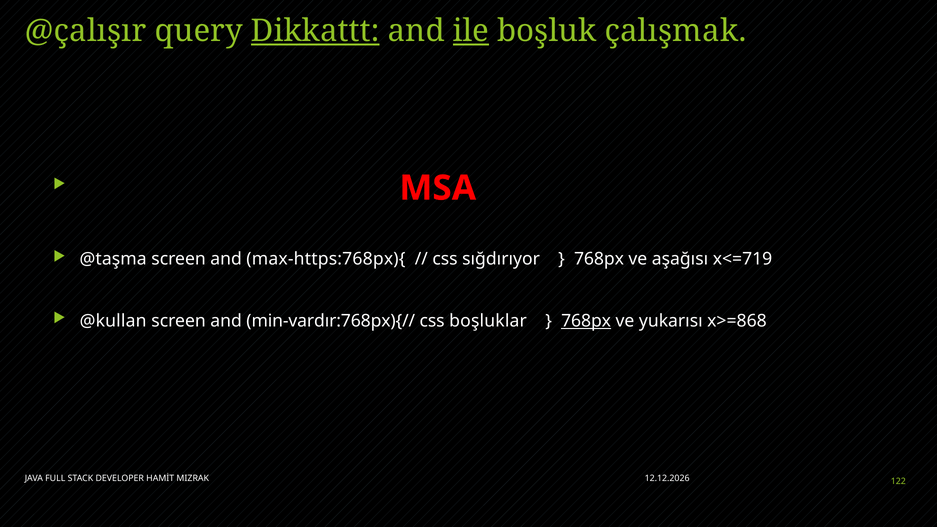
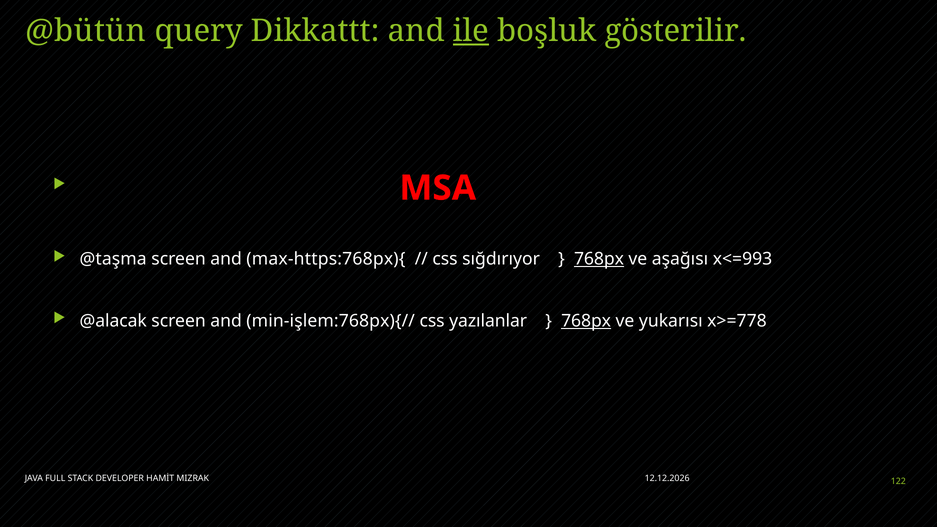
@çalışır: @çalışır -> @bütün (86, 31)
Dikkattt underline: present -> none (315, 31)
çalışmak: çalışmak -> gösterilir (676, 31)
768px underline: none -> present (599, 259)
x<=719: x<=719 -> x<=993 (743, 259)
@kullan: @kullan -> @alacak (113, 321)
min-vardır:768px){//: min-vardır:768px){// -> min-işlem:768px){// (331, 321)
boşluklar: boşluklar -> yazılanlar (488, 321)
x>=868: x>=868 -> x>=778 (737, 321)
